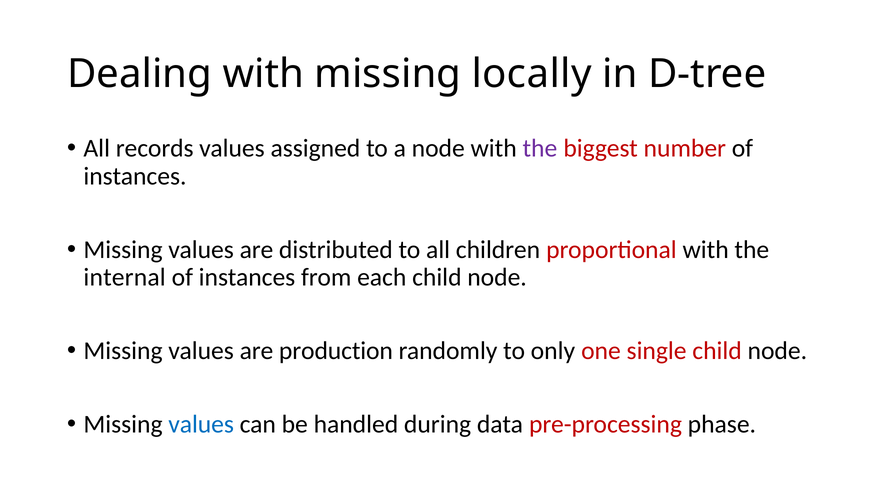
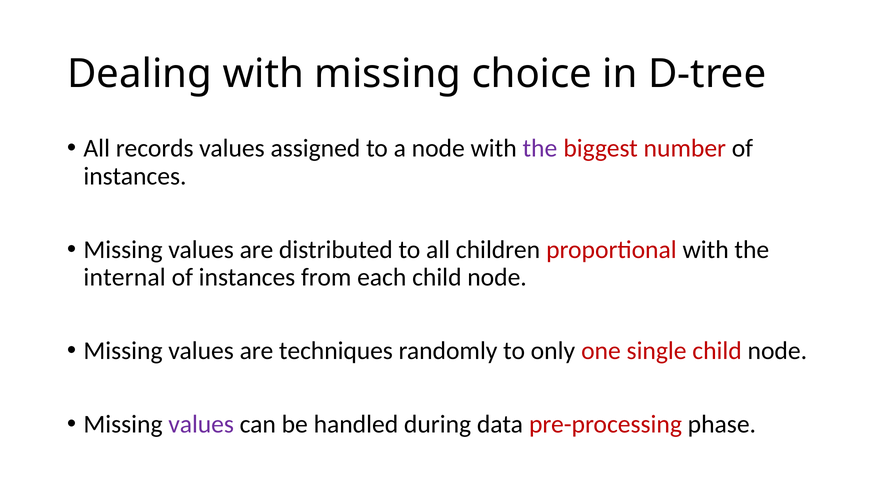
locally: locally -> choice (532, 74)
production: production -> techniques (336, 351)
values colour: blue -> purple (201, 425)
